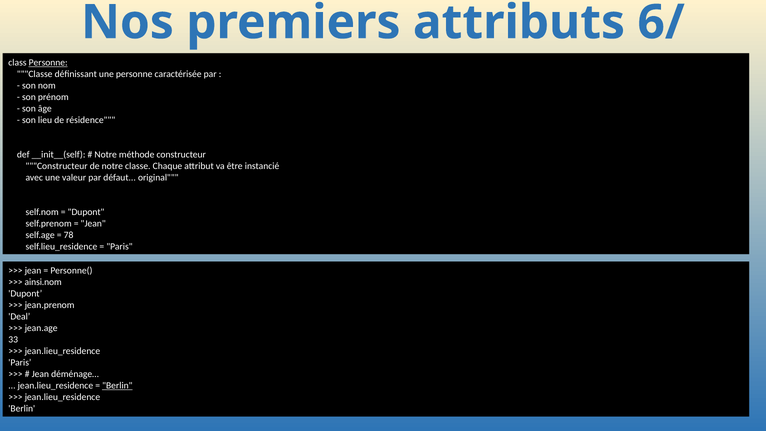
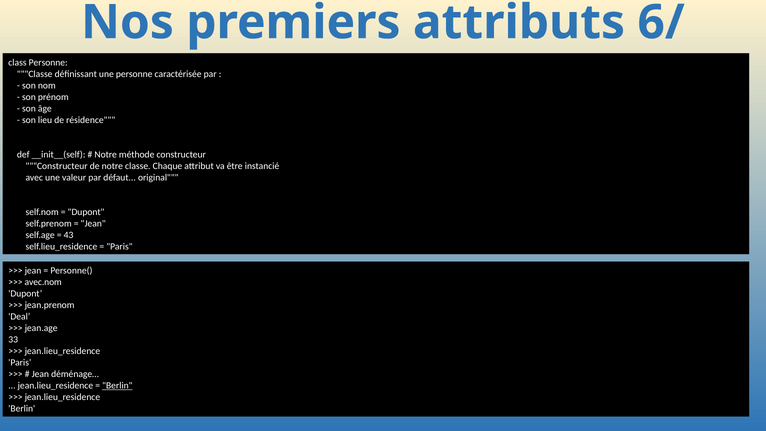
Personne underline: present -> none (48, 62)
78: 78 -> 43 (69, 235)
ainsi.nom: ainsi.nom -> avec.nom (43, 282)
